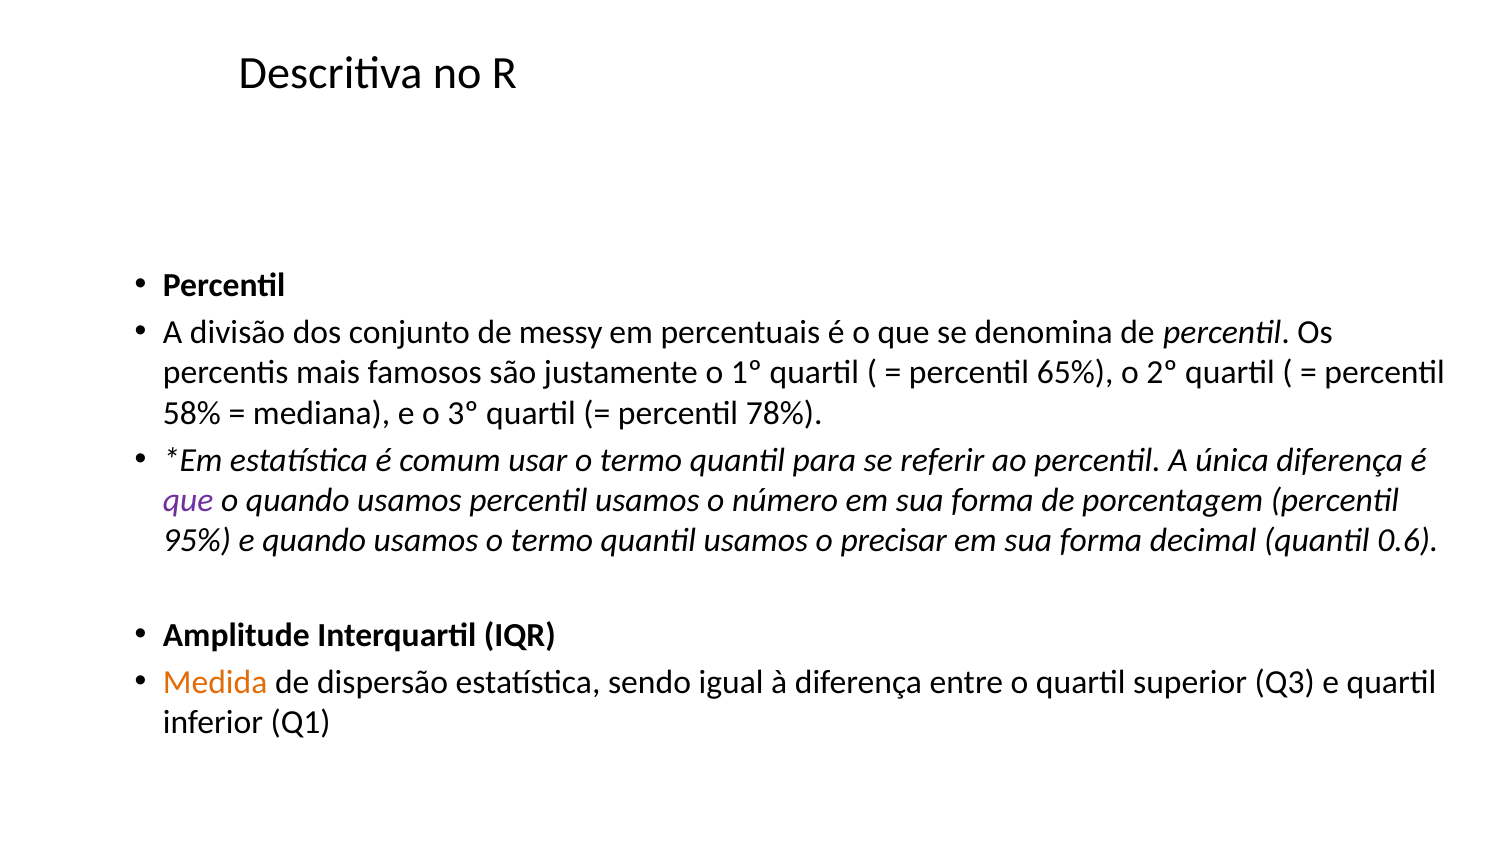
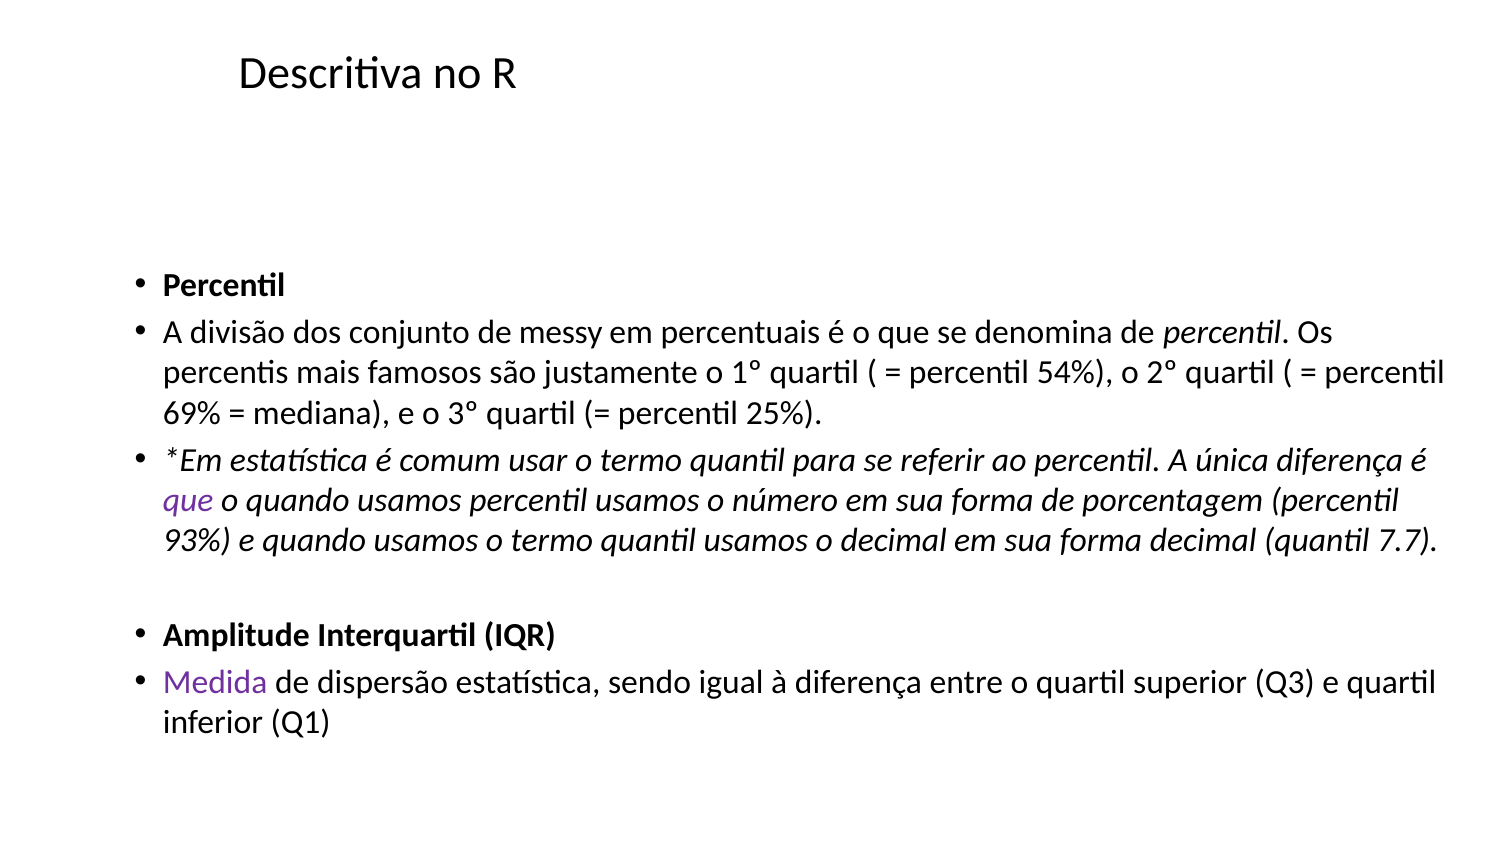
65%: 65% -> 54% (1075, 372)
58%: 58% -> 69% (192, 413)
78%: 78% -> 25% (784, 413)
95%: 95% -> 93% (197, 540)
o precisar: precisar -> decimal (894, 540)
0.6: 0.6 -> 7.7 (1408, 540)
Medida colour: orange -> purple (215, 682)
